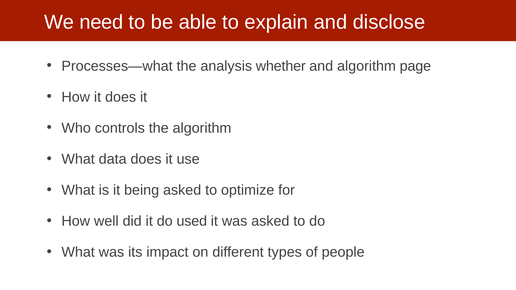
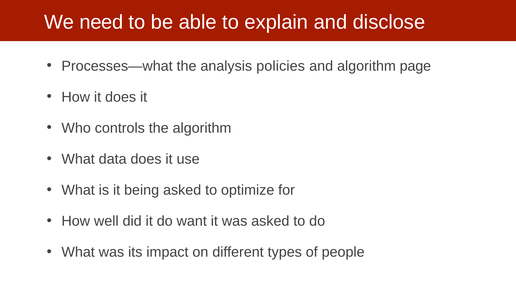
whether: whether -> policies (281, 66)
used: used -> want (192, 221)
